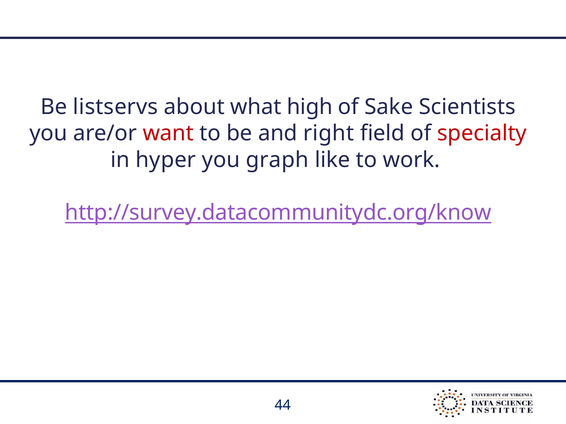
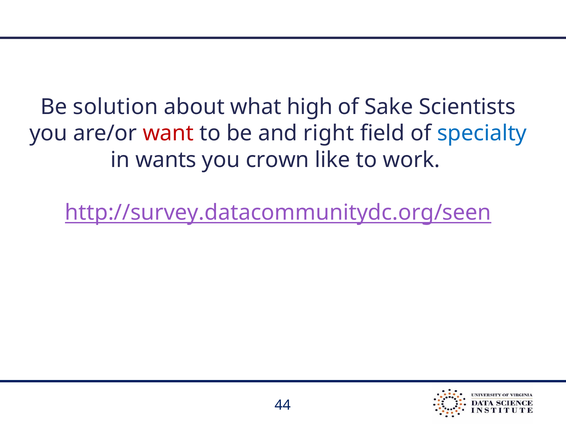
listservs: listservs -> solution (116, 107)
specialty colour: red -> blue (482, 134)
hyper: hyper -> wants (166, 160)
graph: graph -> crown (277, 160)
http://survey.datacommunitydc.org/know: http://survey.datacommunitydc.org/know -> http://survey.datacommunitydc.org/seen (278, 213)
